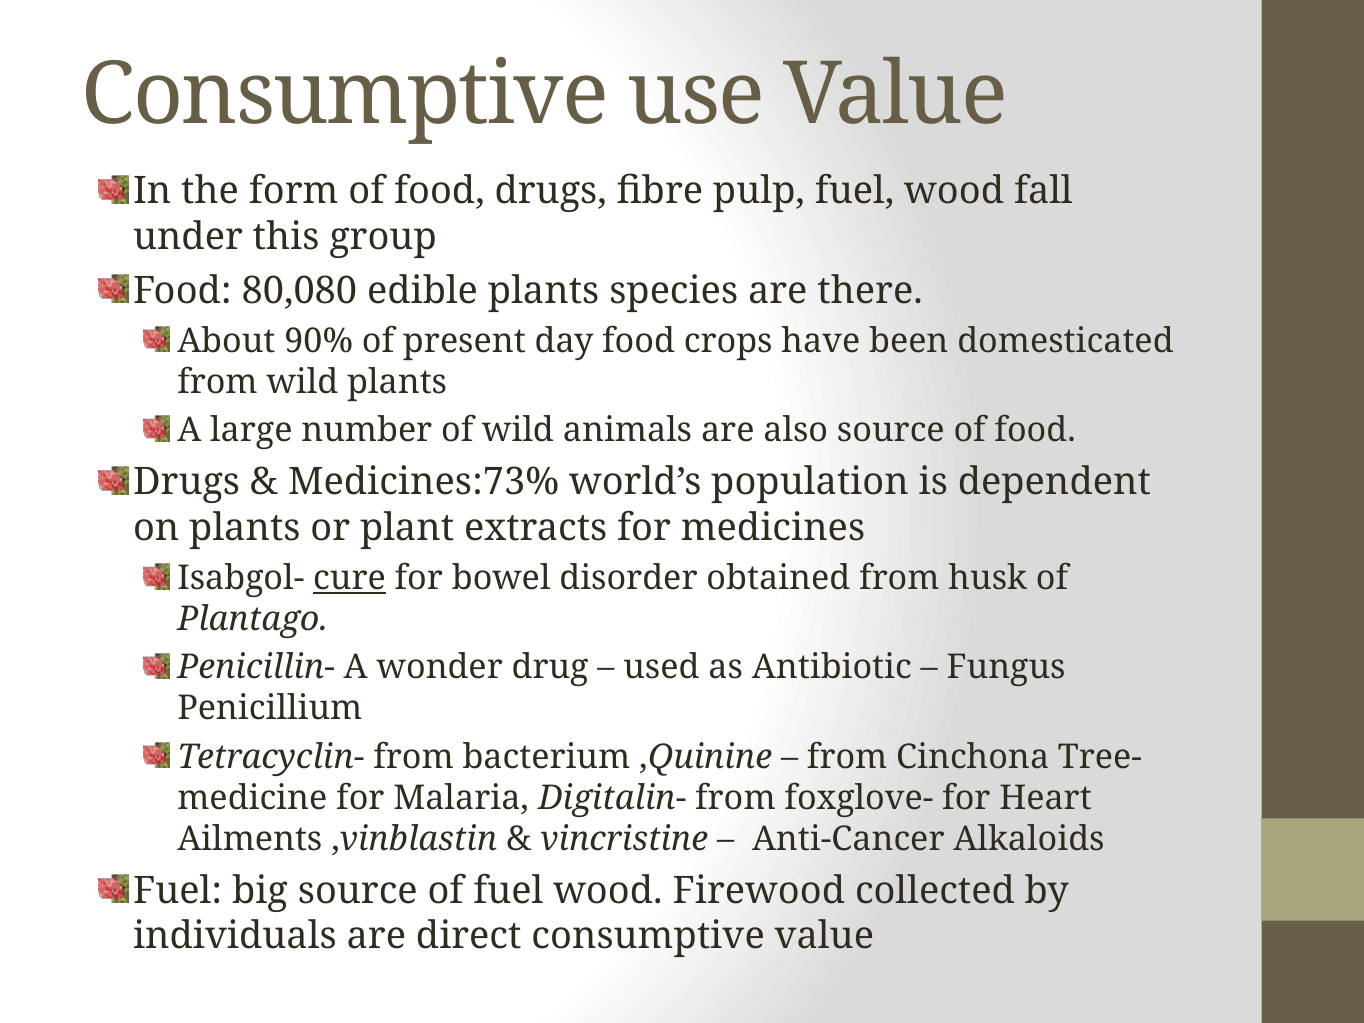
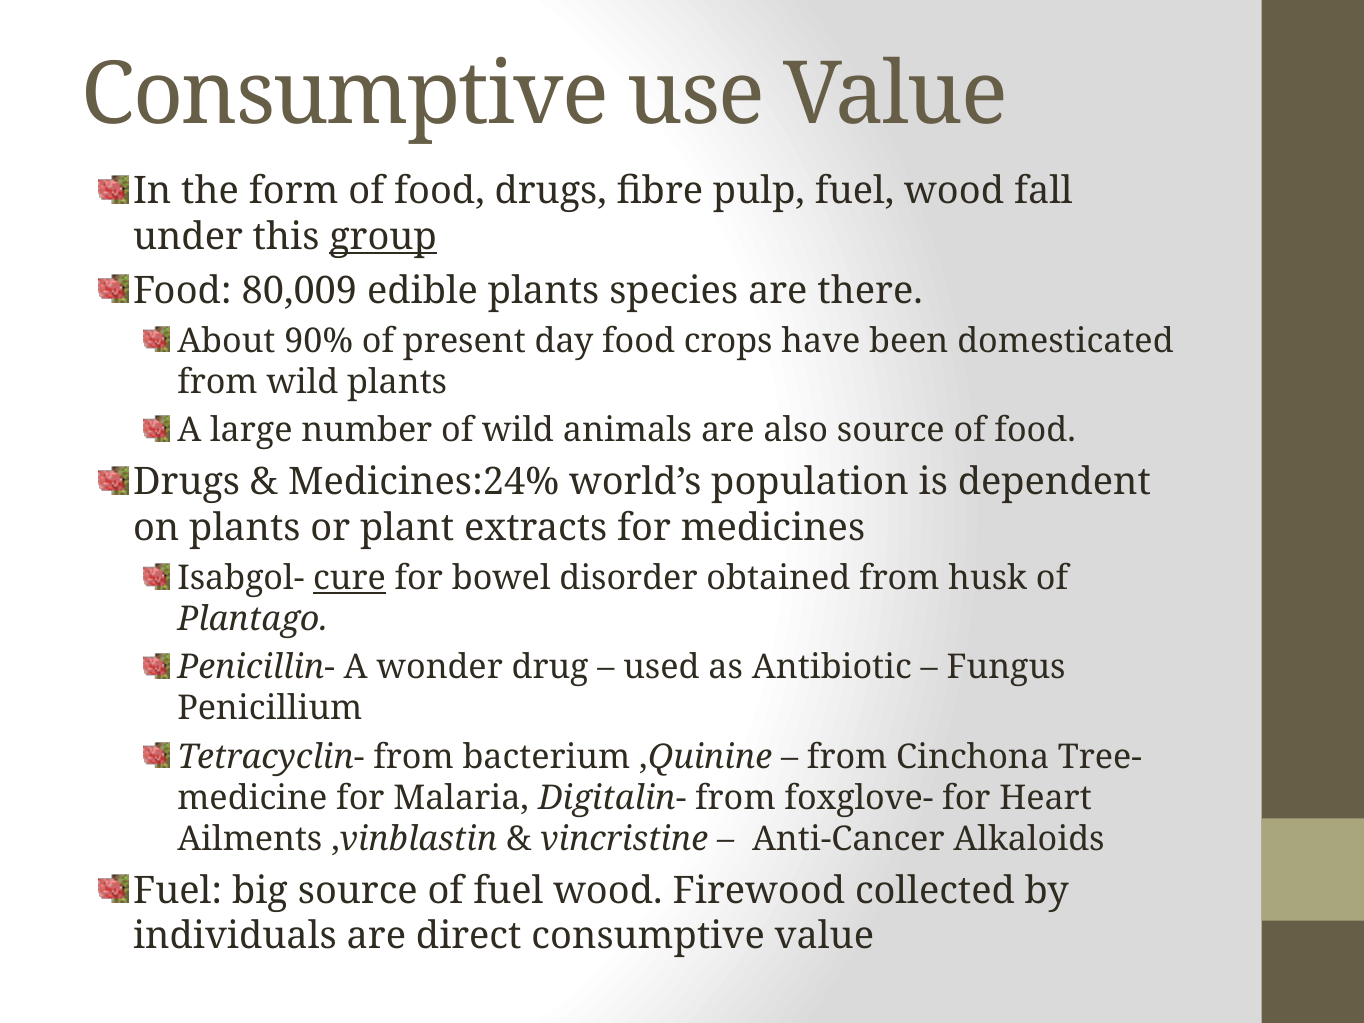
group underline: none -> present (383, 237)
80,080: 80,080 -> 80,009 (299, 291)
Medicines:73%: Medicines:73% -> Medicines:24% (424, 482)
